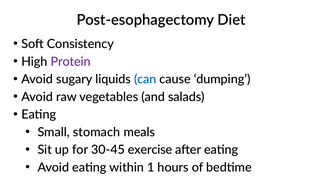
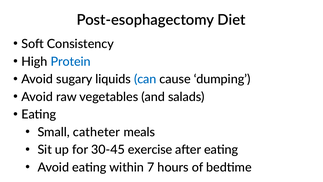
Protein colour: purple -> blue (71, 62)
stomach: stomach -> catheter (97, 132)
1: 1 -> 7 (151, 167)
